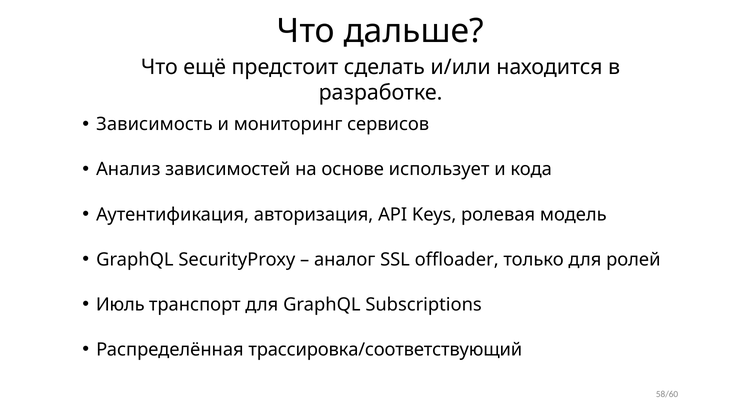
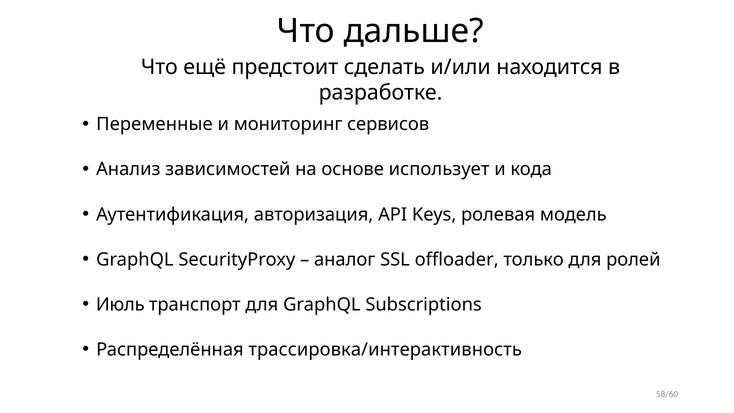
Зависимость: Зависимость -> Переменные (154, 124)
трассировка/соответствующий: трассировка/соответствующий -> трассировка/интерактивность (385, 350)
